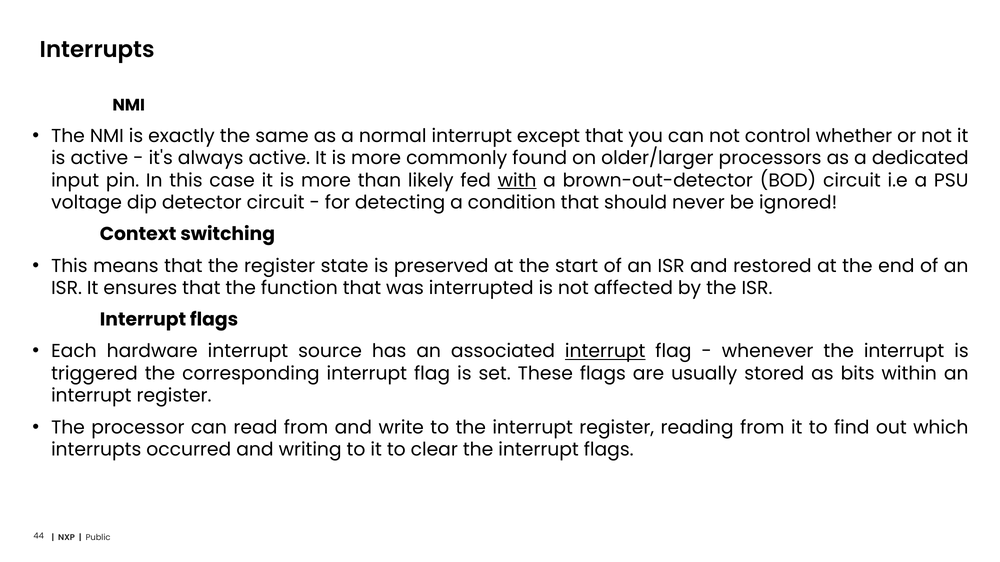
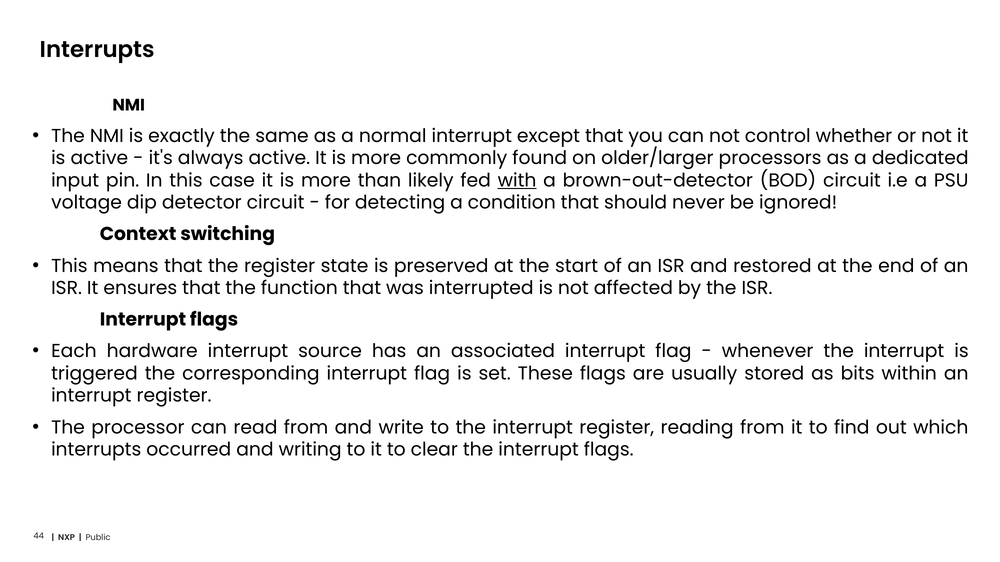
interrupt underline: present -> none (605, 352)
